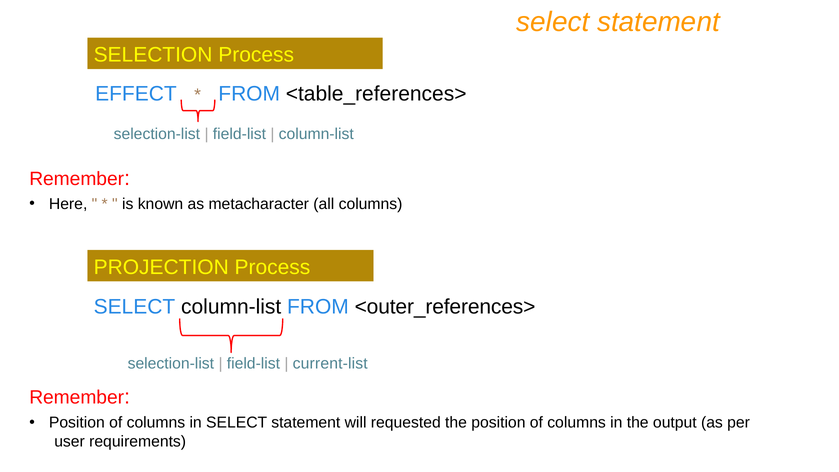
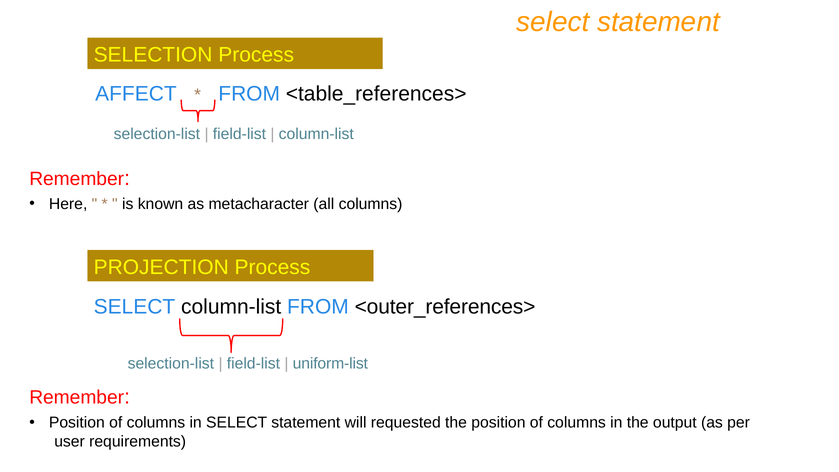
EFFECT: EFFECT -> AFFECT (136, 94)
current-list: current-list -> uniform-list (330, 364)
